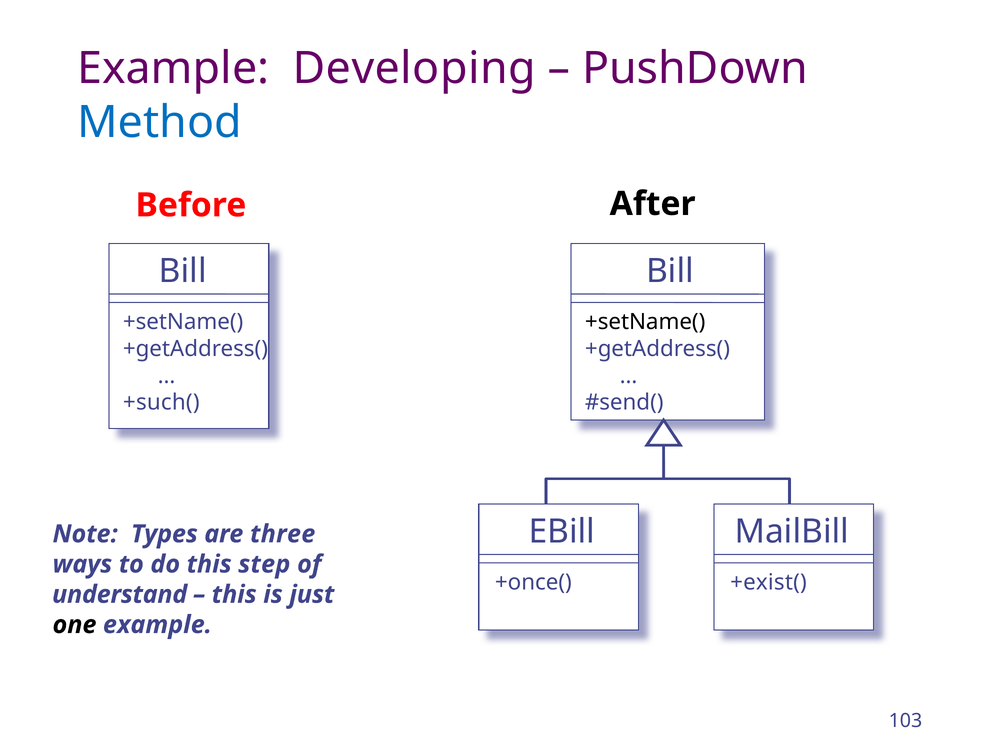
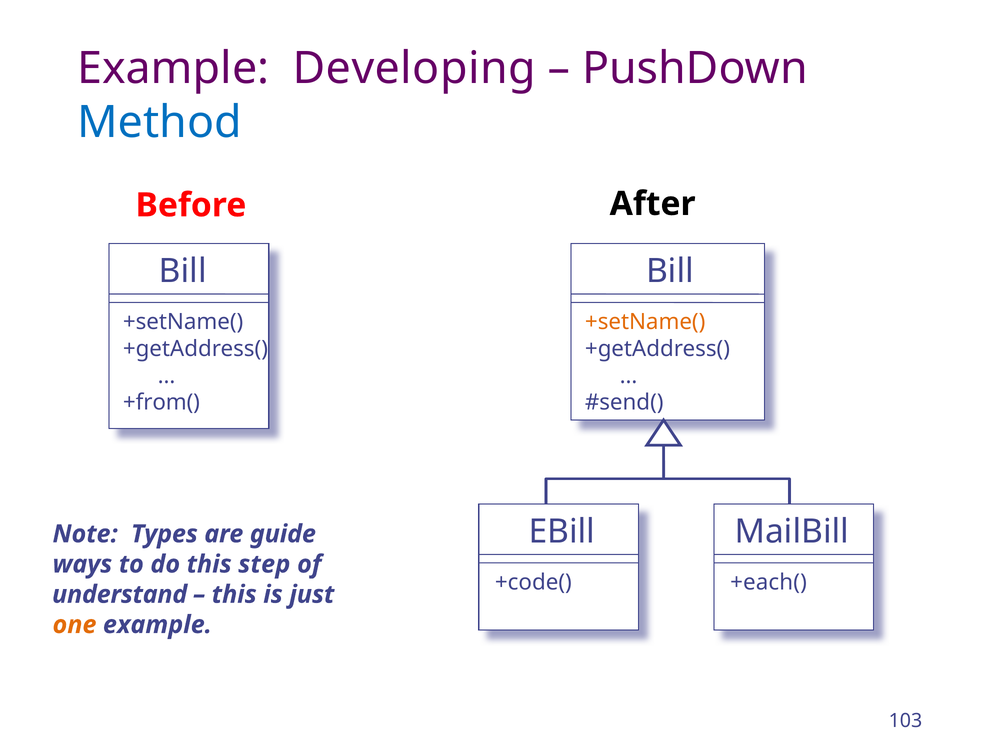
+setName( colour: black -> orange (645, 322)
+such(: +such( -> +from( (161, 403)
three: three -> guide (283, 534)
+once(: +once( -> +code( (533, 582)
+exist(: +exist( -> +each( (768, 582)
one colour: black -> orange (75, 625)
